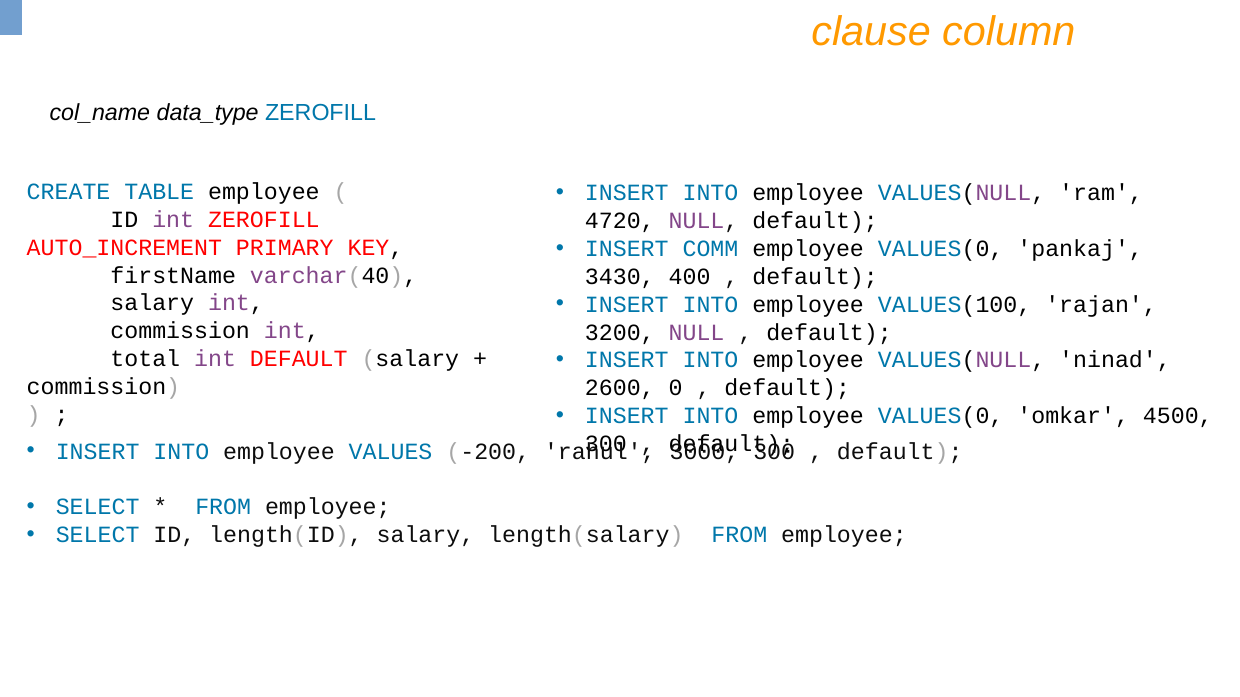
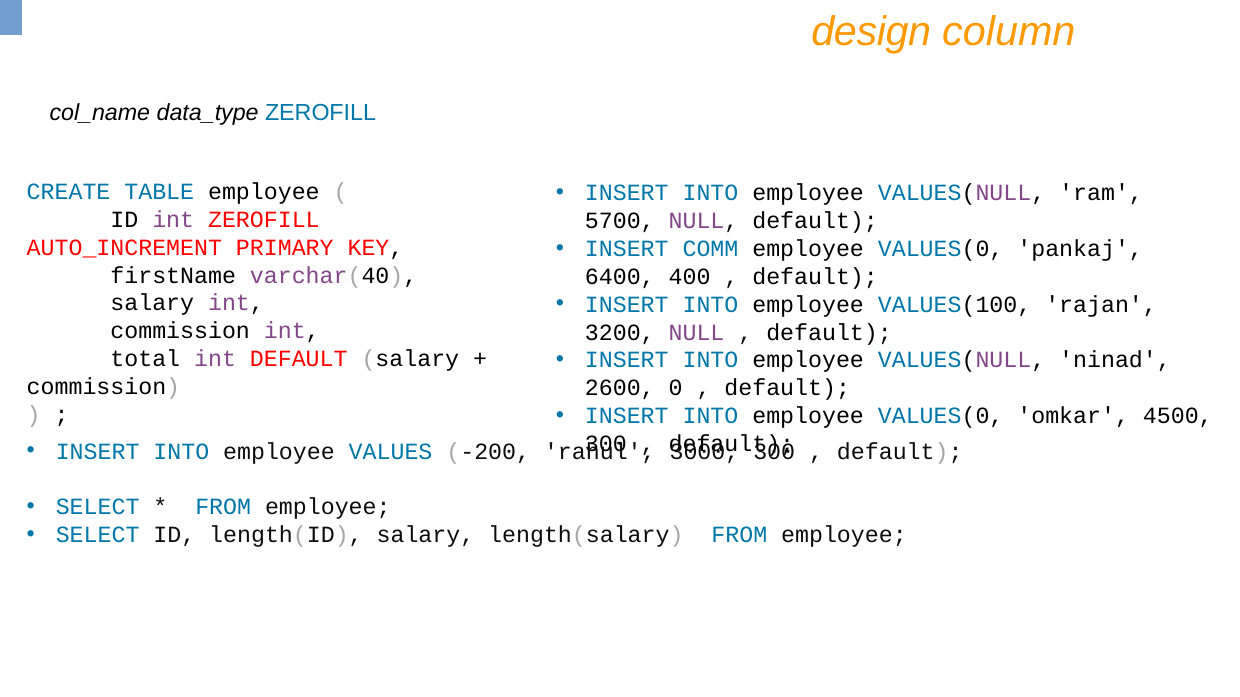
clause: clause -> design (871, 32)
4720: 4720 -> 5700 (620, 221)
3430: 3430 -> 6400 (620, 277)
